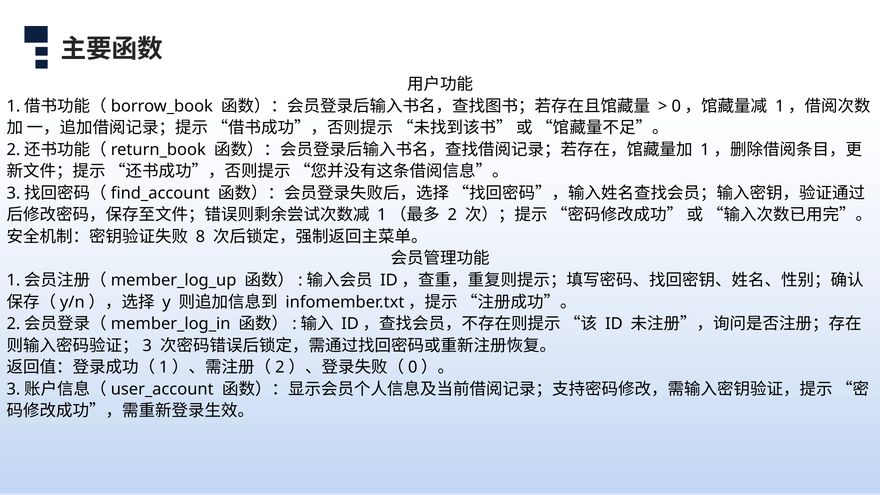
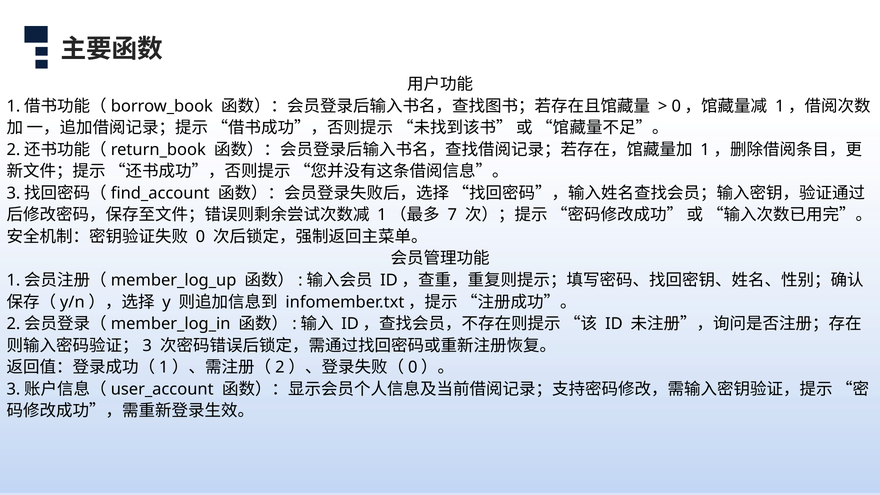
2: 2 -> 7 (452, 215)
8: 8 -> 0 (200, 237)
